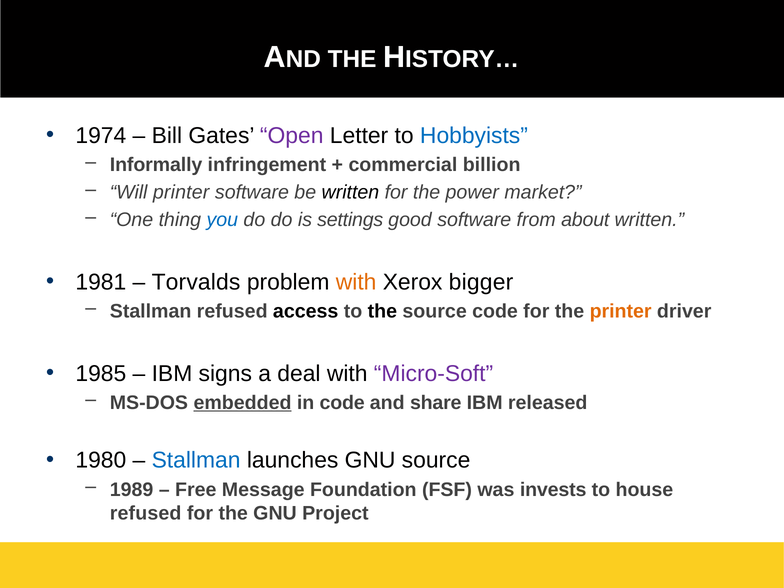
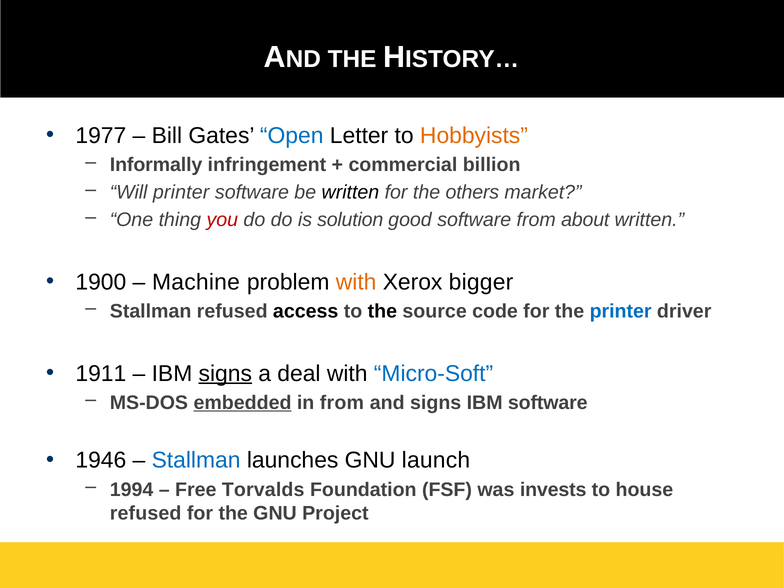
1974: 1974 -> 1977 (101, 136)
Open colour: purple -> blue (292, 136)
Hobbyists colour: blue -> orange (474, 136)
power: power -> others (472, 192)
you colour: blue -> red (222, 220)
settings: settings -> solution (350, 220)
1981: 1981 -> 1900 (101, 282)
Torvalds: Torvalds -> Machine (196, 282)
printer colour: orange -> blue (621, 311)
1985: 1985 -> 1911 (101, 374)
signs underline: none -> present (225, 374)
Micro-Soft colour: purple -> blue (433, 374)
in code: code -> from (342, 403)
and share: share -> signs (436, 403)
IBM released: released -> software (548, 403)
1980: 1980 -> 1946 (101, 460)
GNU source: source -> launch (436, 460)
1989: 1989 -> 1994 (132, 490)
Message: Message -> Torvalds (263, 490)
